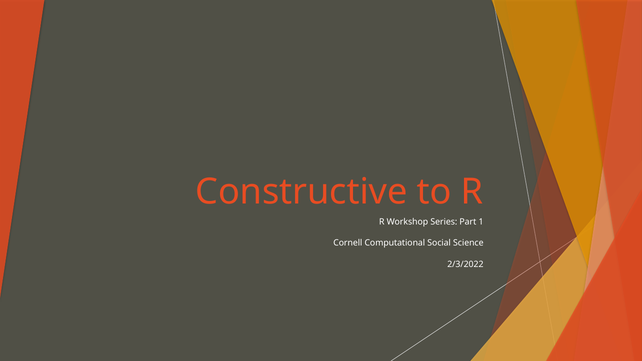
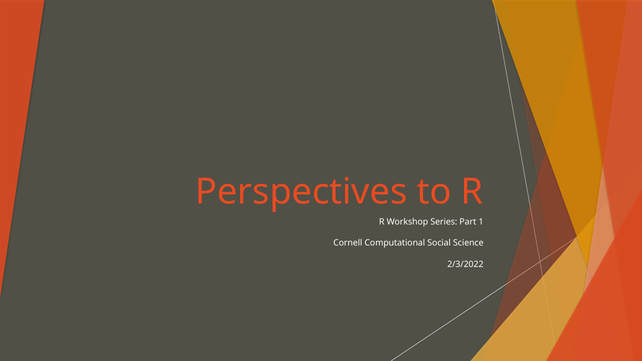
Constructive: Constructive -> Perspectives (301, 192)
